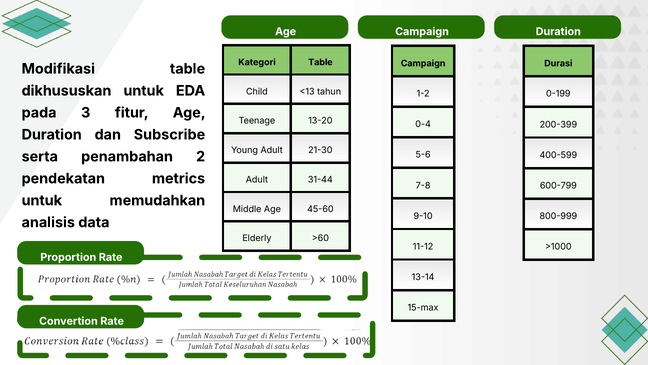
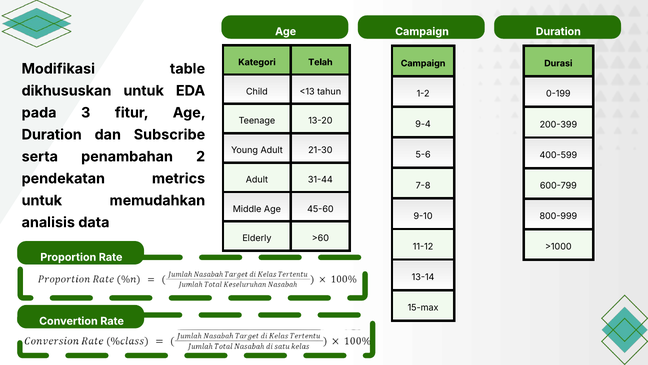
Kategori Table: Table -> Telah (320, 62)
0-4: 0-4 -> 9-4 (423, 124)
